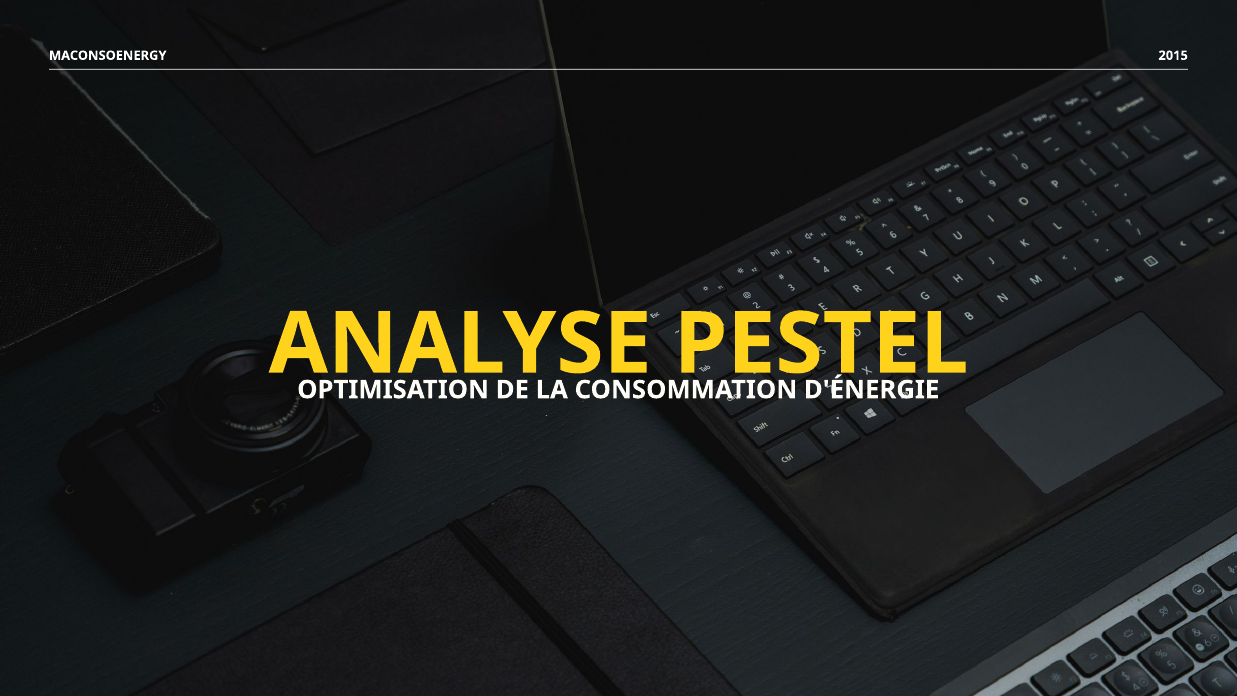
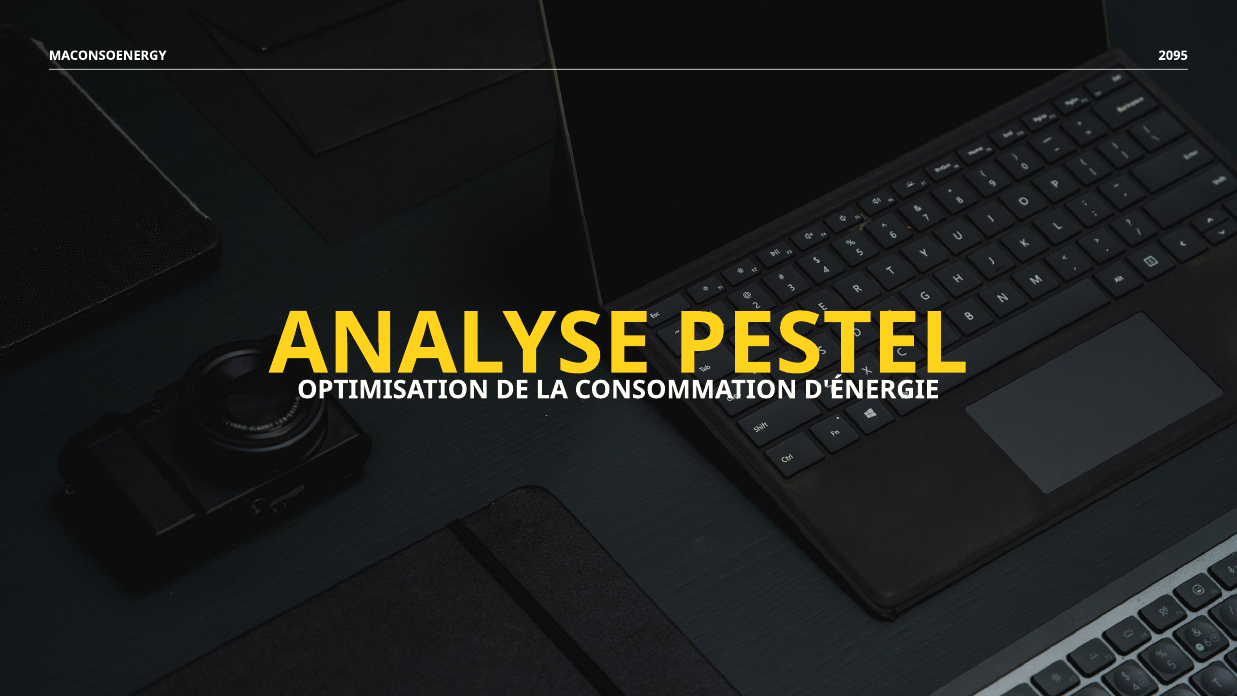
2015: 2015 -> 2095 (1173, 56)
